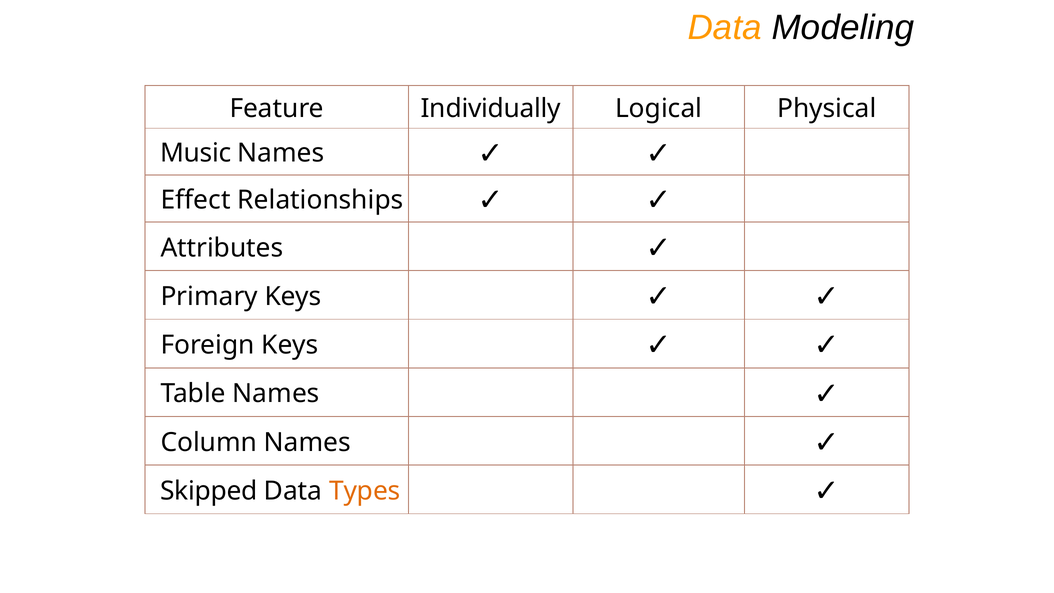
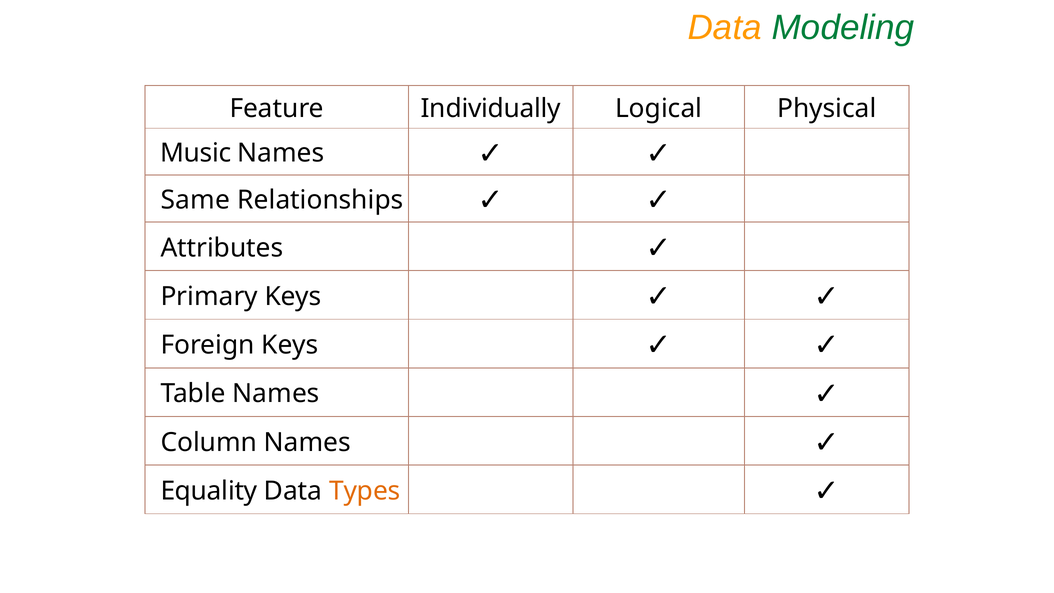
Modeling colour: black -> green (843, 27)
Effect: Effect -> Same (195, 200)
Skipped: Skipped -> Equality (209, 491)
